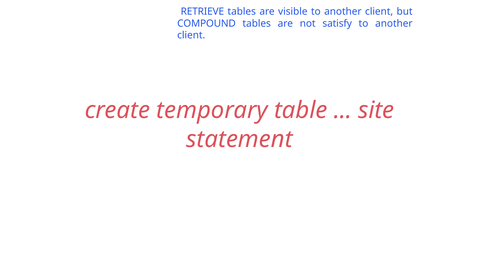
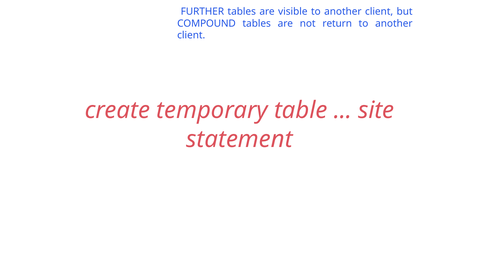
RETRIEVE: RETRIEVE -> FURTHER (202, 11)
satisfy: satisfy -> return (337, 23)
